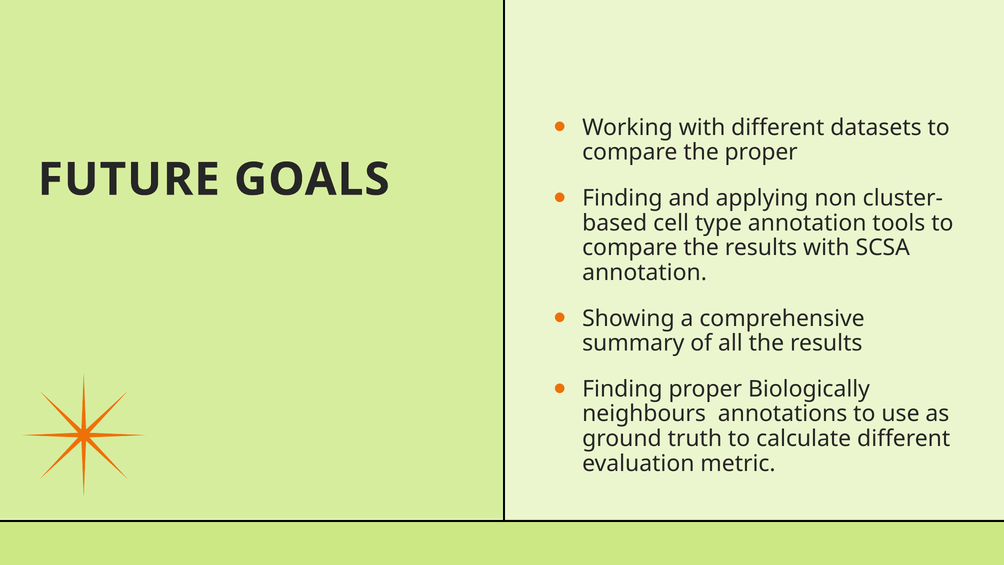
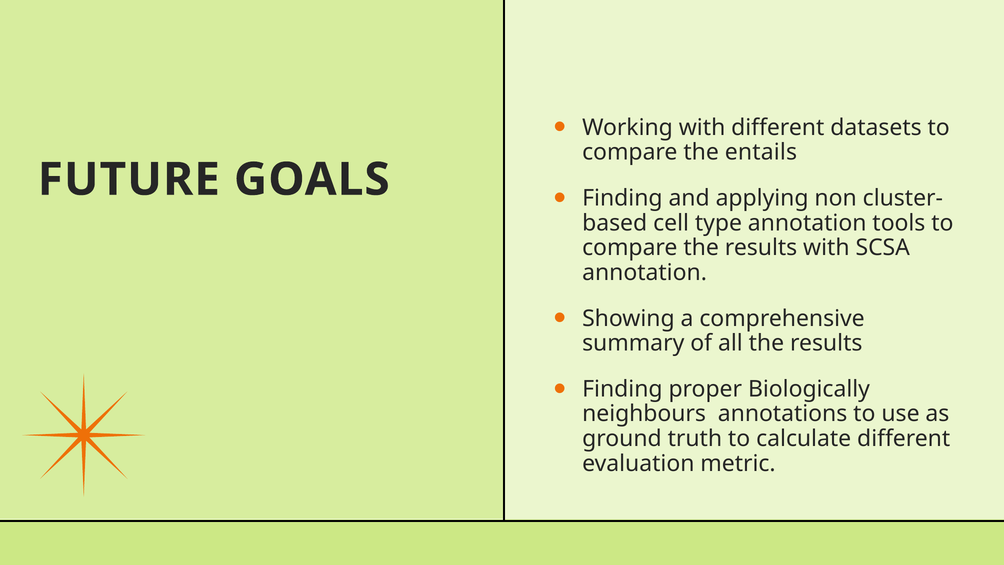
the proper: proper -> entails (761, 152)
